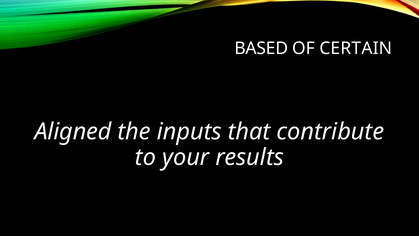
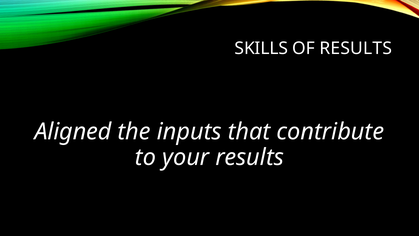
BASED: BASED -> SKILLS (261, 48)
OF CERTAIN: CERTAIN -> RESULTS (356, 48)
